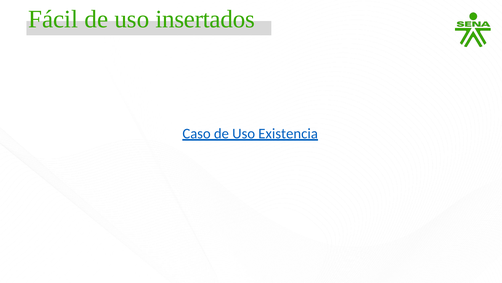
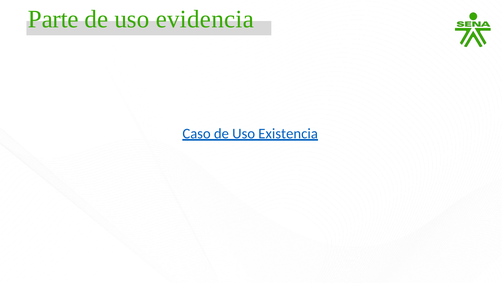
Fácil: Fácil -> Parte (53, 19)
insertados: insertados -> evidencia (205, 19)
